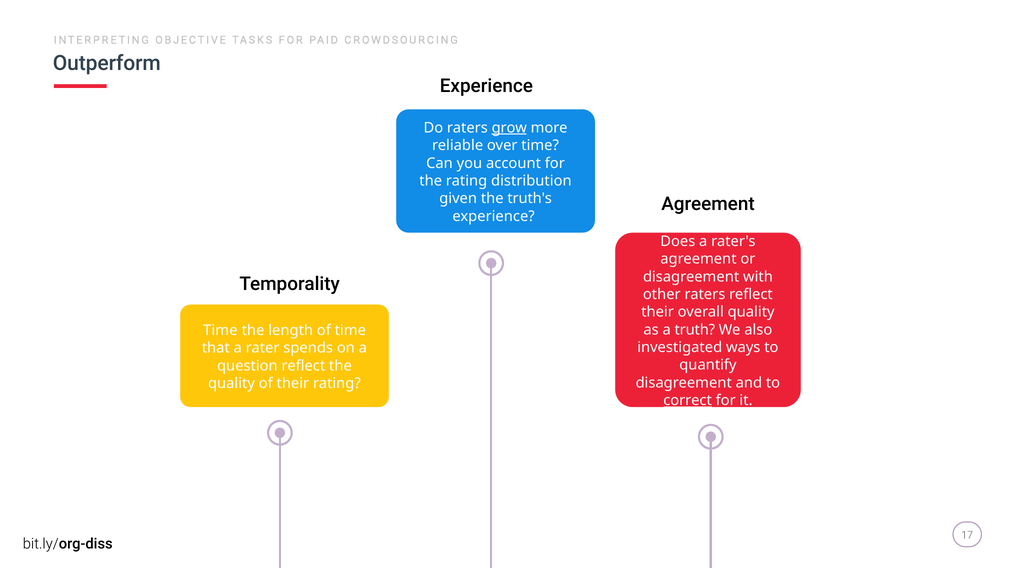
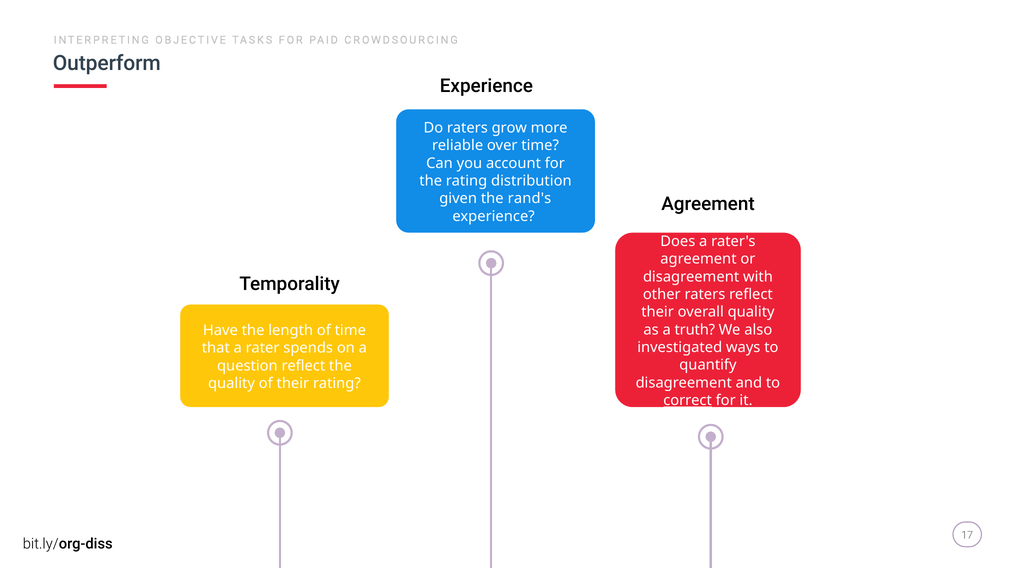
grow underline: present -> none (509, 128)
truth's: truth's -> rand's (530, 198)
Time: Time -> Have (220, 330)
